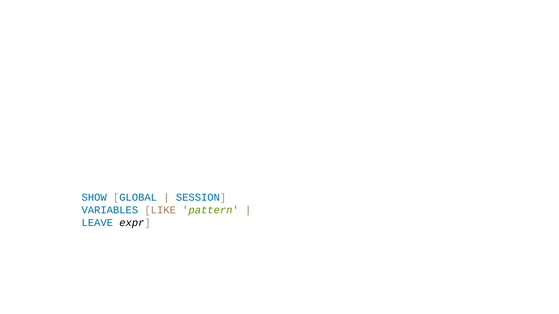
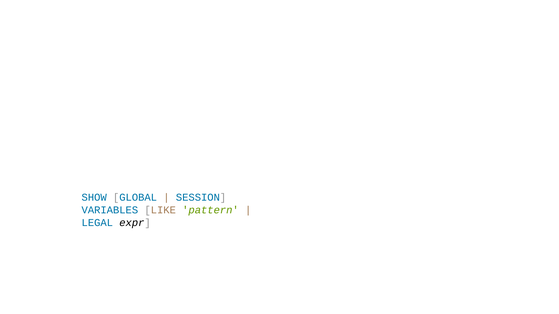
LEAVE: LEAVE -> LEGAL (97, 223)
